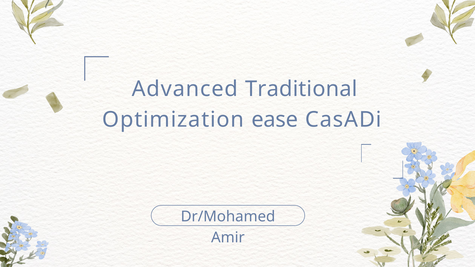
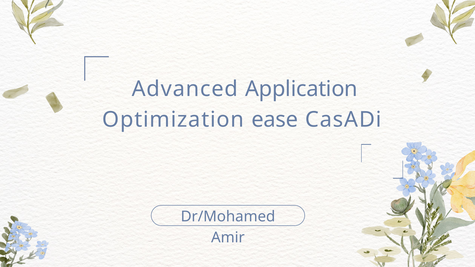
Traditional: Traditional -> Application (302, 89)
